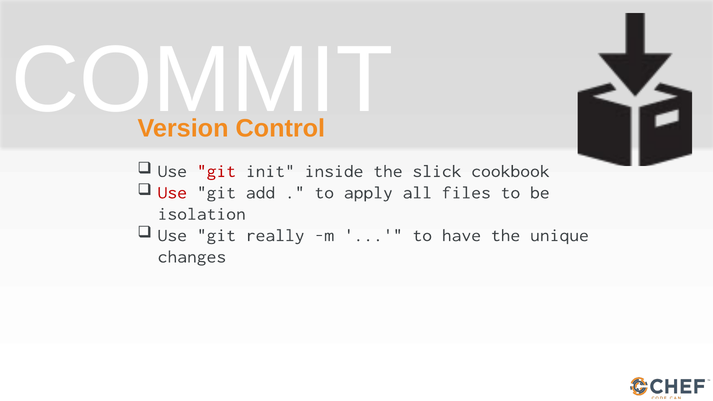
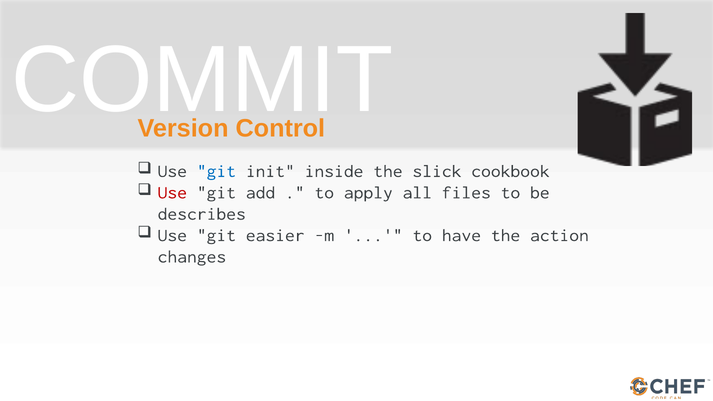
git colour: red -> blue (216, 171)
isolation: isolation -> describes (202, 214)
really: really -> easier (275, 235)
unique: unique -> action (559, 235)
